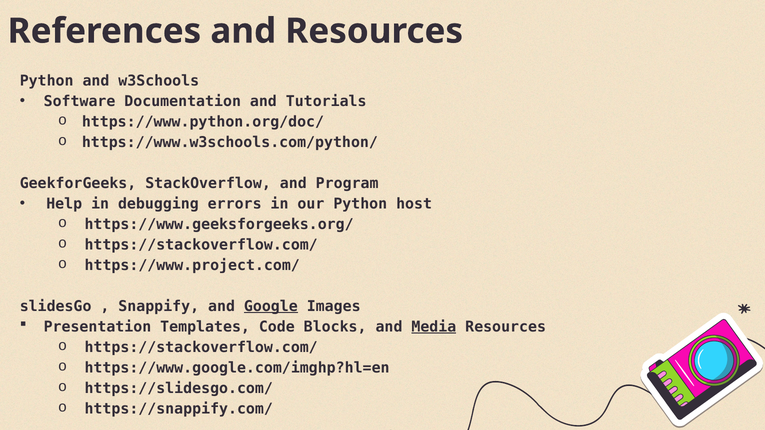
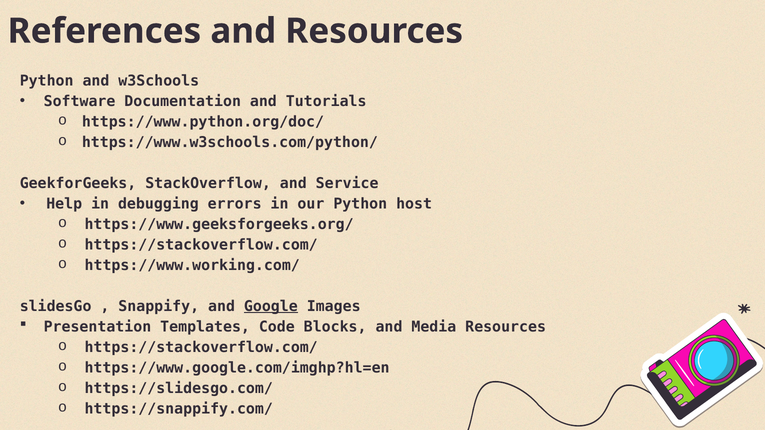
Program: Program -> Service (347, 183)
https://www.project.com/: https://www.project.com/ -> https://www.working.com/ (192, 265)
Media underline: present -> none (434, 327)
